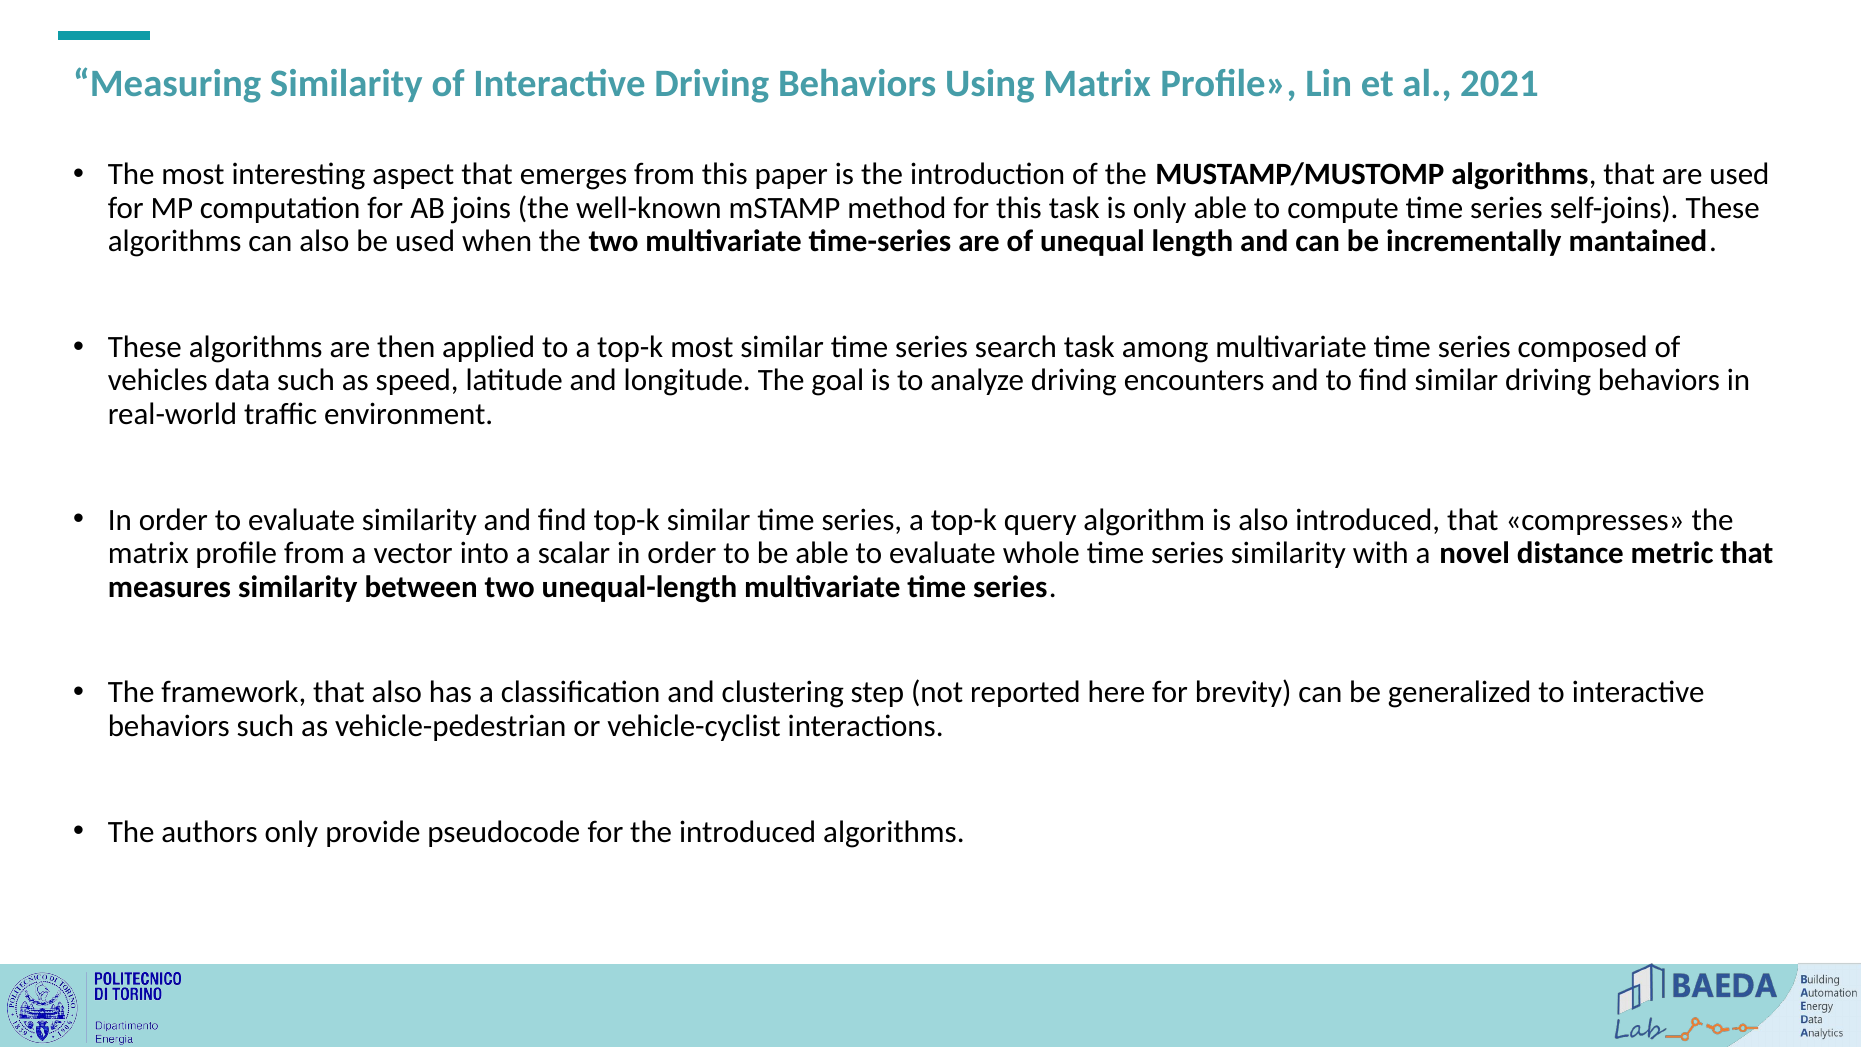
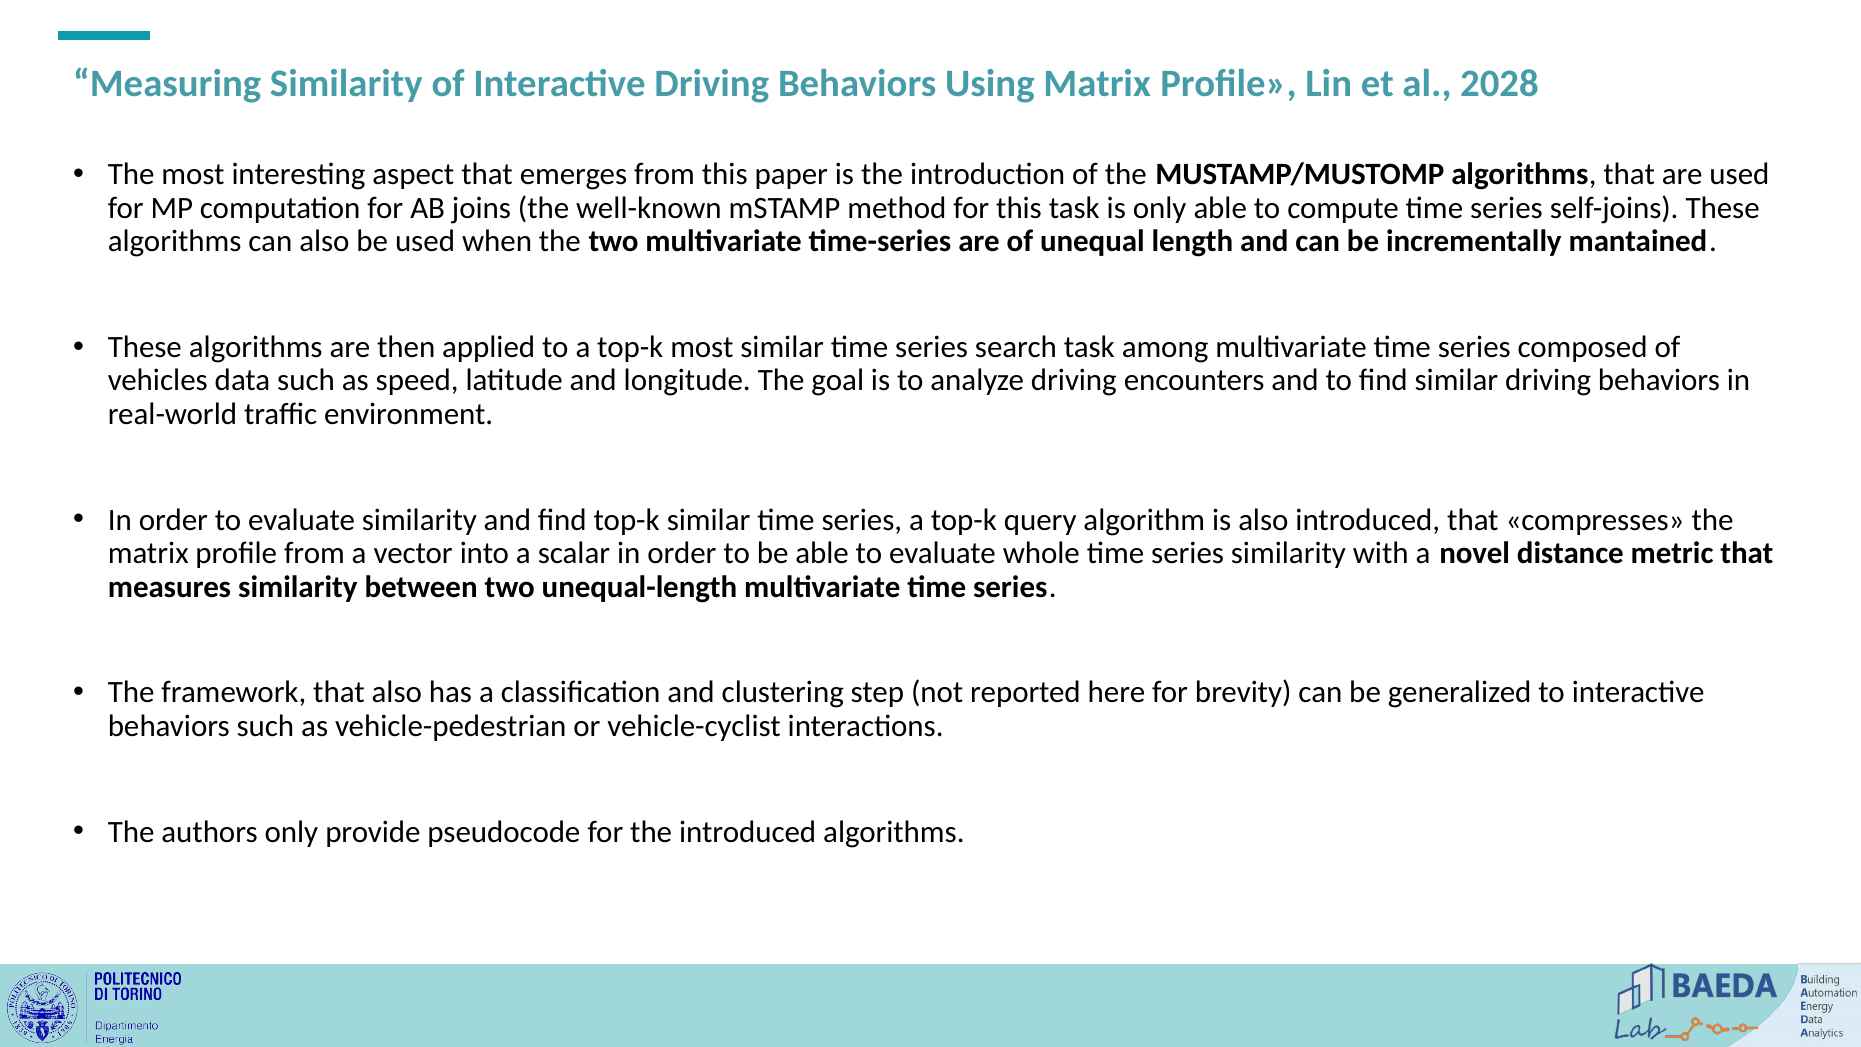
2021: 2021 -> 2028 (1499, 84)
